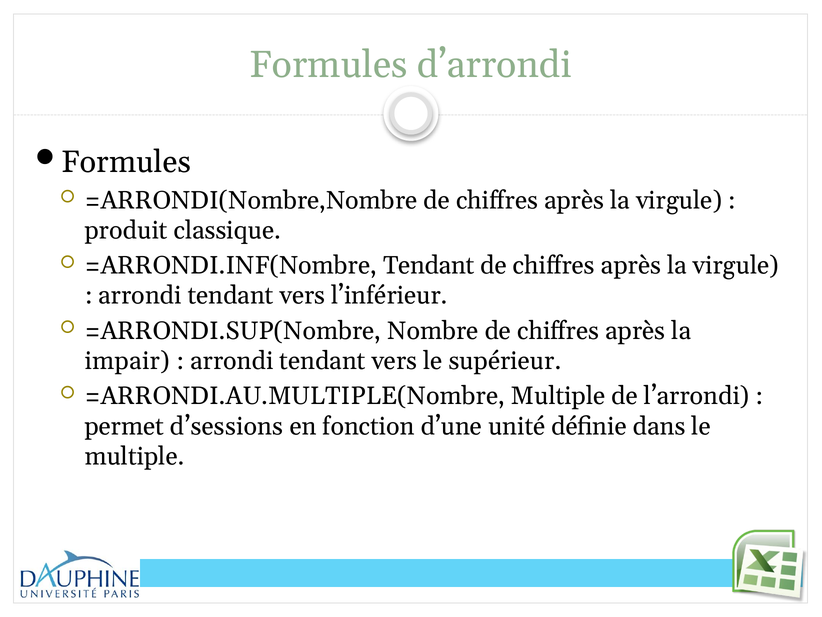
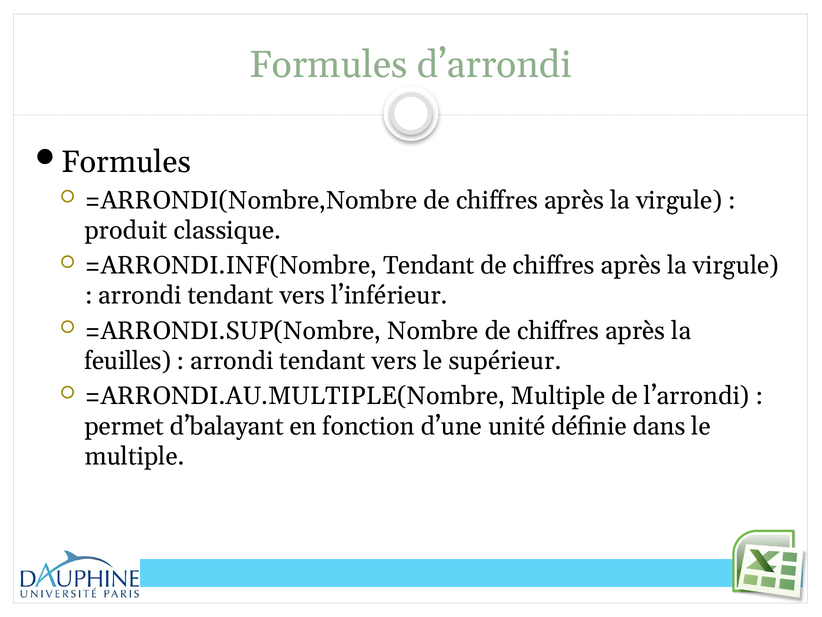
impair: impair -> feuilles (128, 361)
d’sessions: d’sessions -> d’balayant (227, 426)
